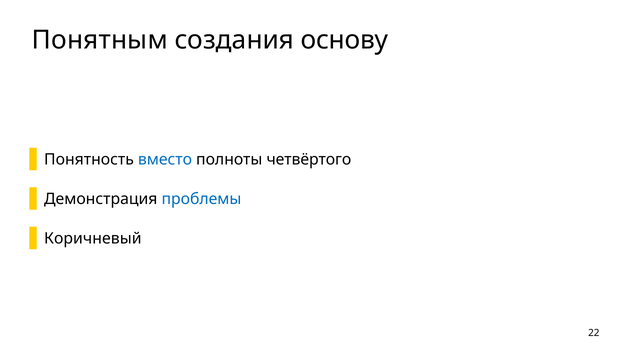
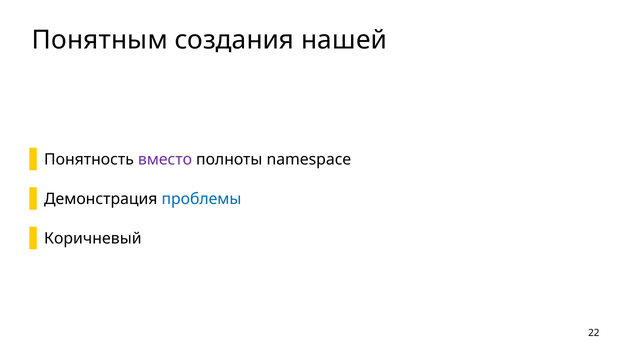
основу: основу -> нашей (344, 40)
вместо colour: blue -> purple (165, 159)
четвёртого: четвёртого -> namespace (309, 159)
